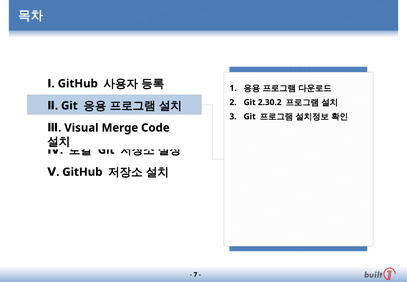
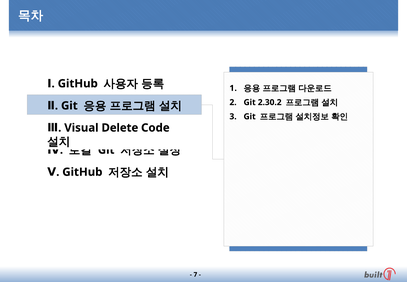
Merge: Merge -> Delete (120, 128)
